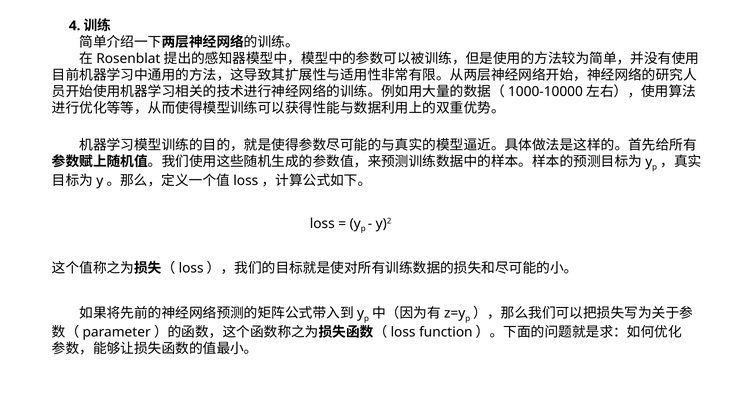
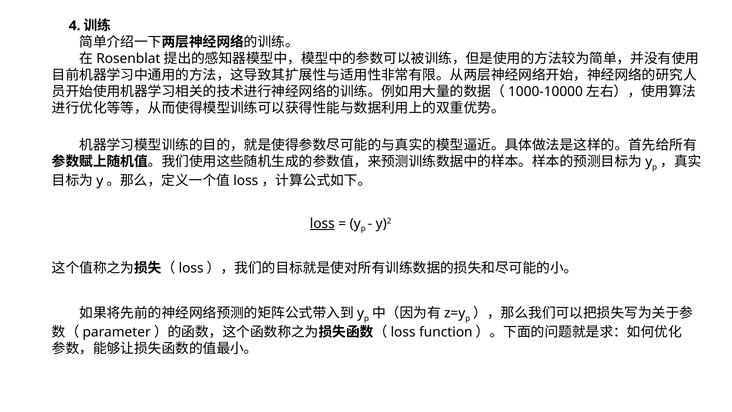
loss underline: none -> present (322, 223)
